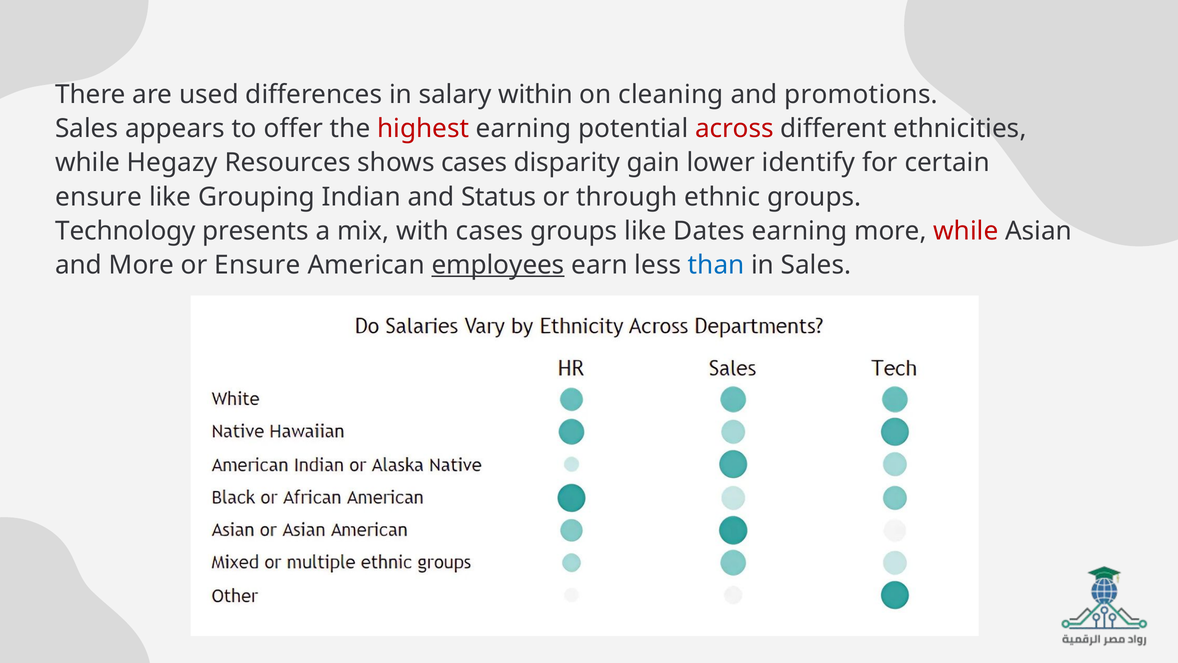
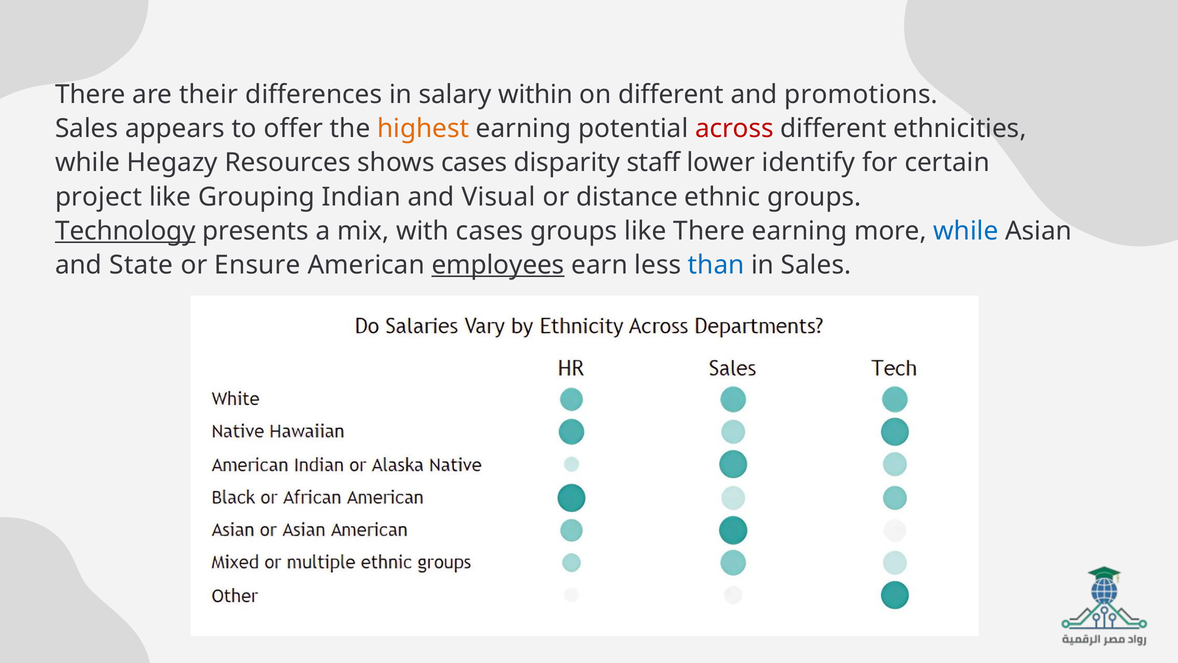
used: used -> their (209, 95)
on cleaning: cleaning -> different (671, 95)
highest colour: red -> orange (423, 129)
gain: gain -> staff (653, 163)
ensure: ensure -> project (99, 197)
Status: Status -> Visual (499, 197)
through: through -> distance (627, 197)
Technology underline: none -> present (125, 231)
like Dates: Dates -> There (709, 231)
while colour: red -> blue (966, 231)
and More: More -> State (141, 265)
